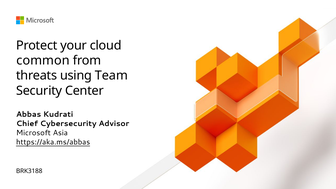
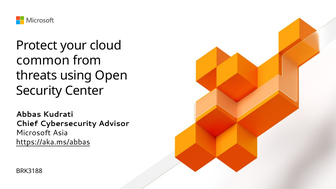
Team: Team -> Open (111, 76)
